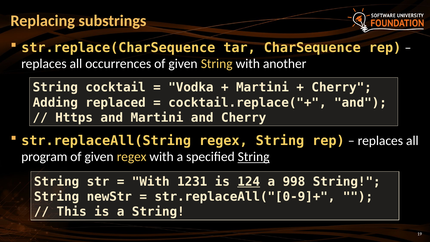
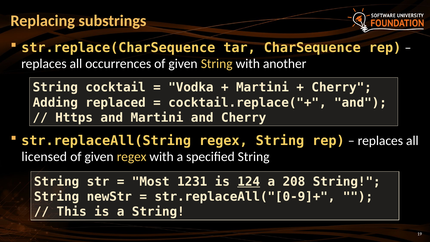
program: program -> licensed (44, 157)
String underline: present -> none (254, 157)
With: With -> Most (151, 182)
998: 998 -> 208 (294, 182)
